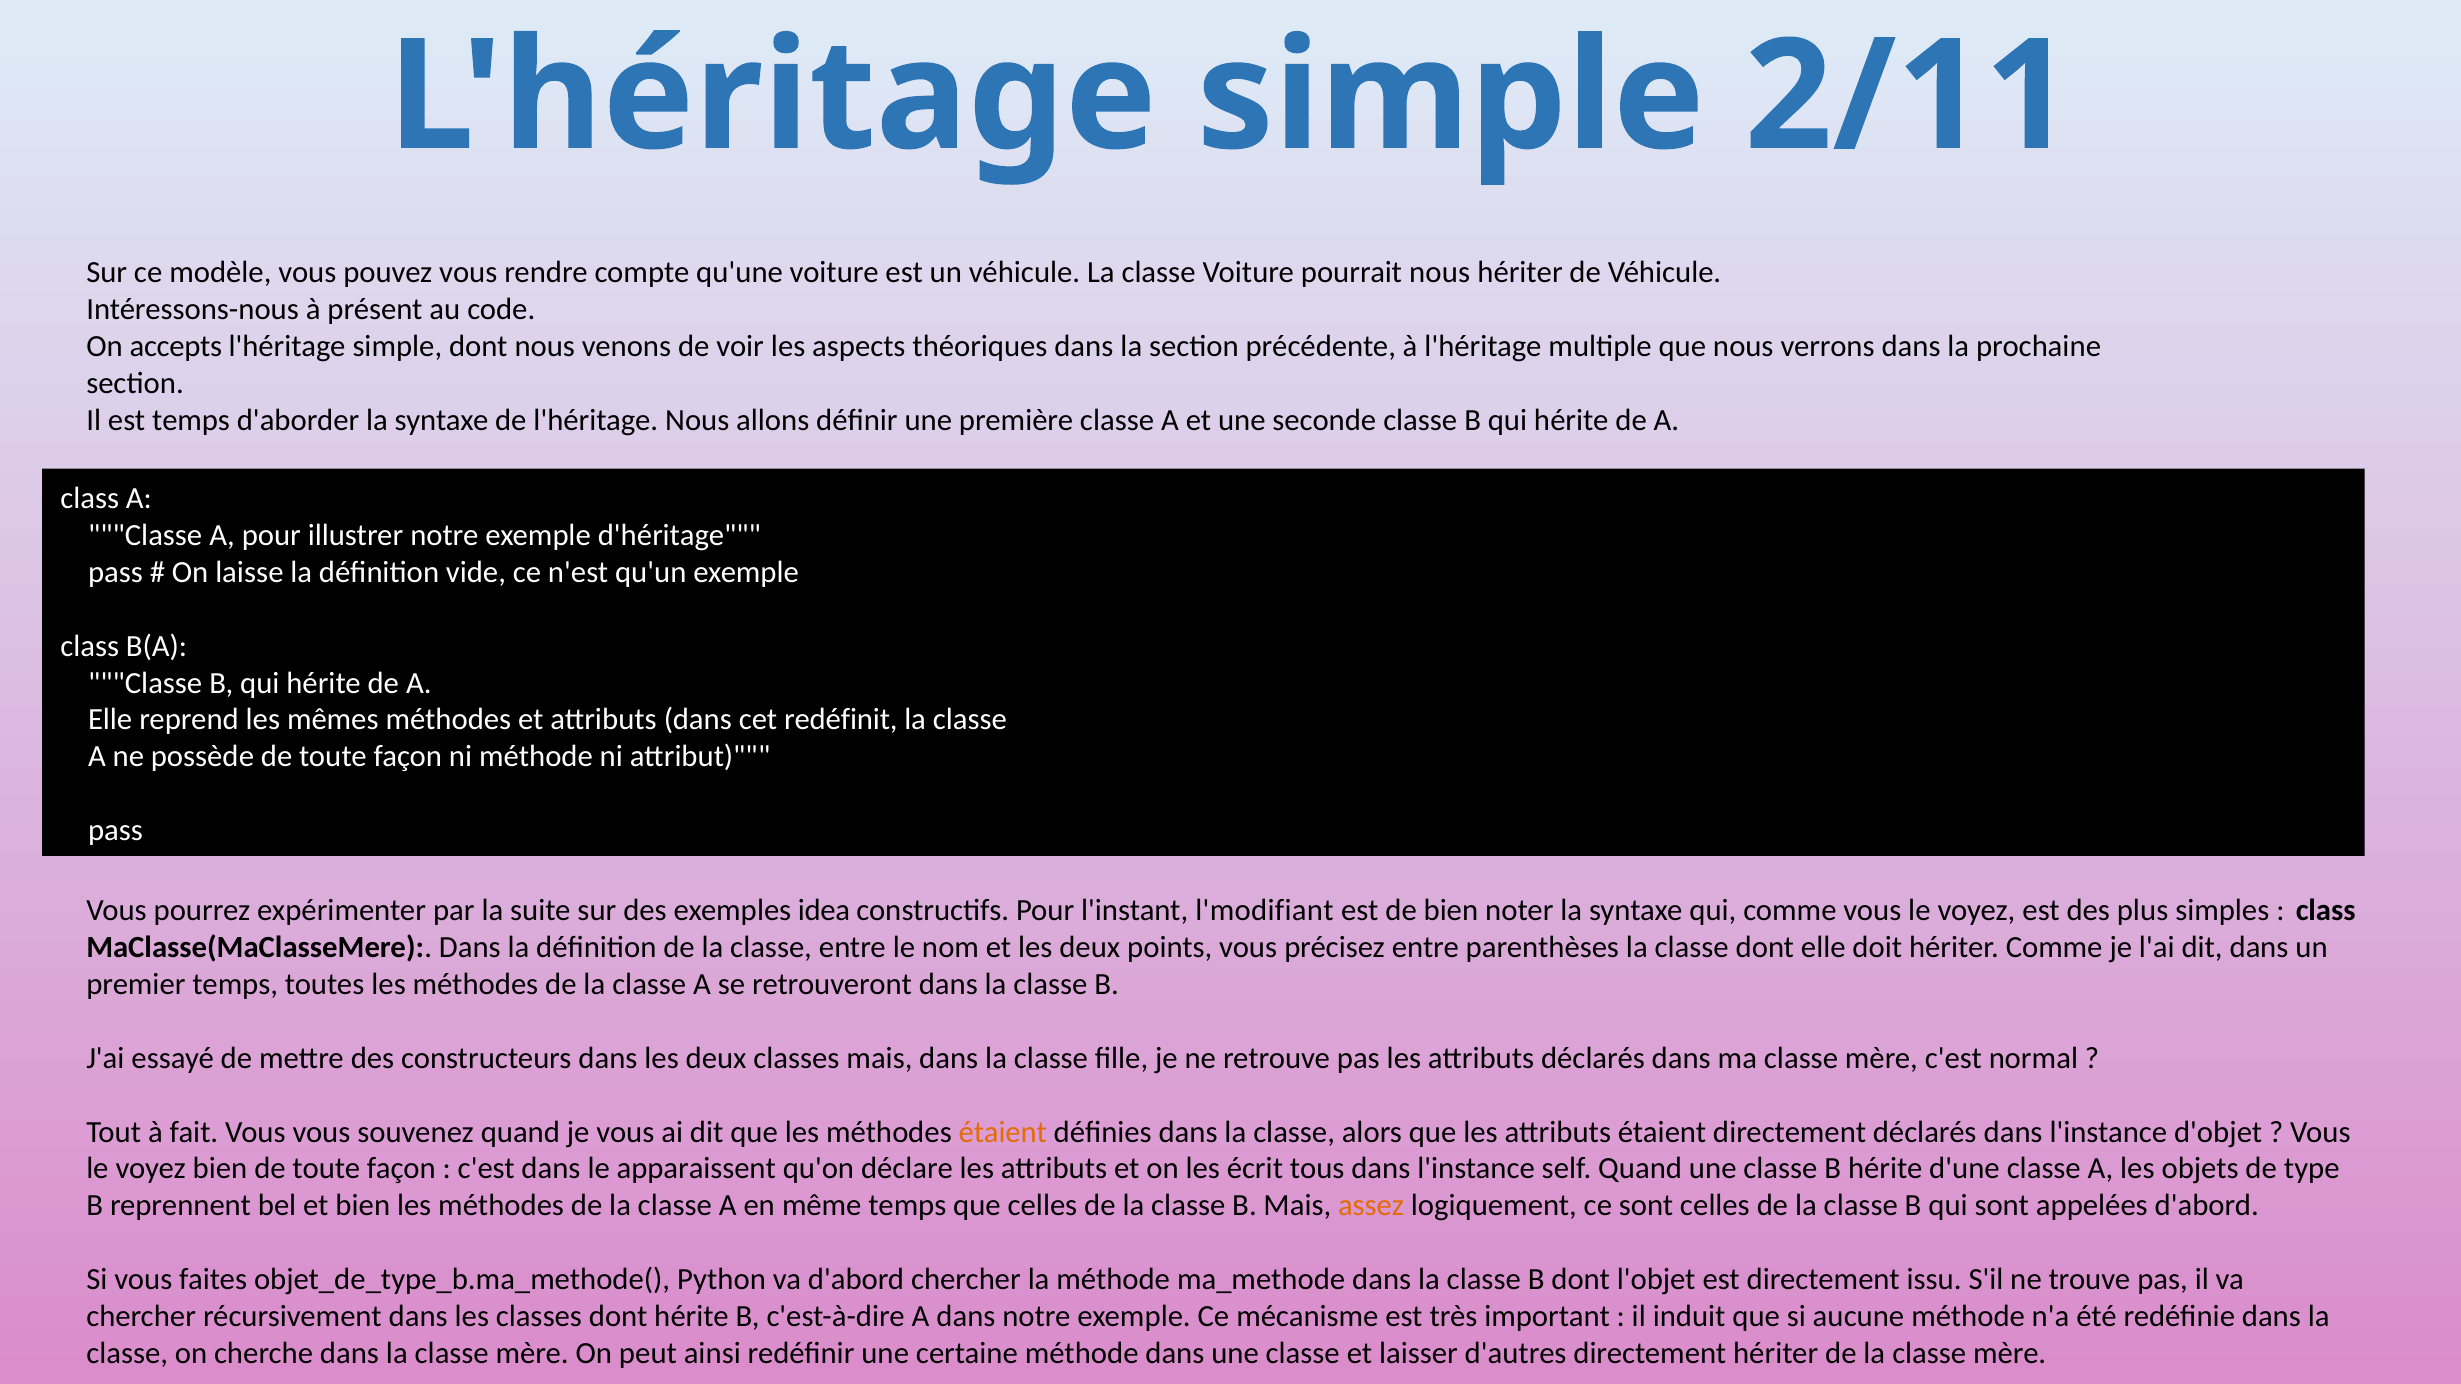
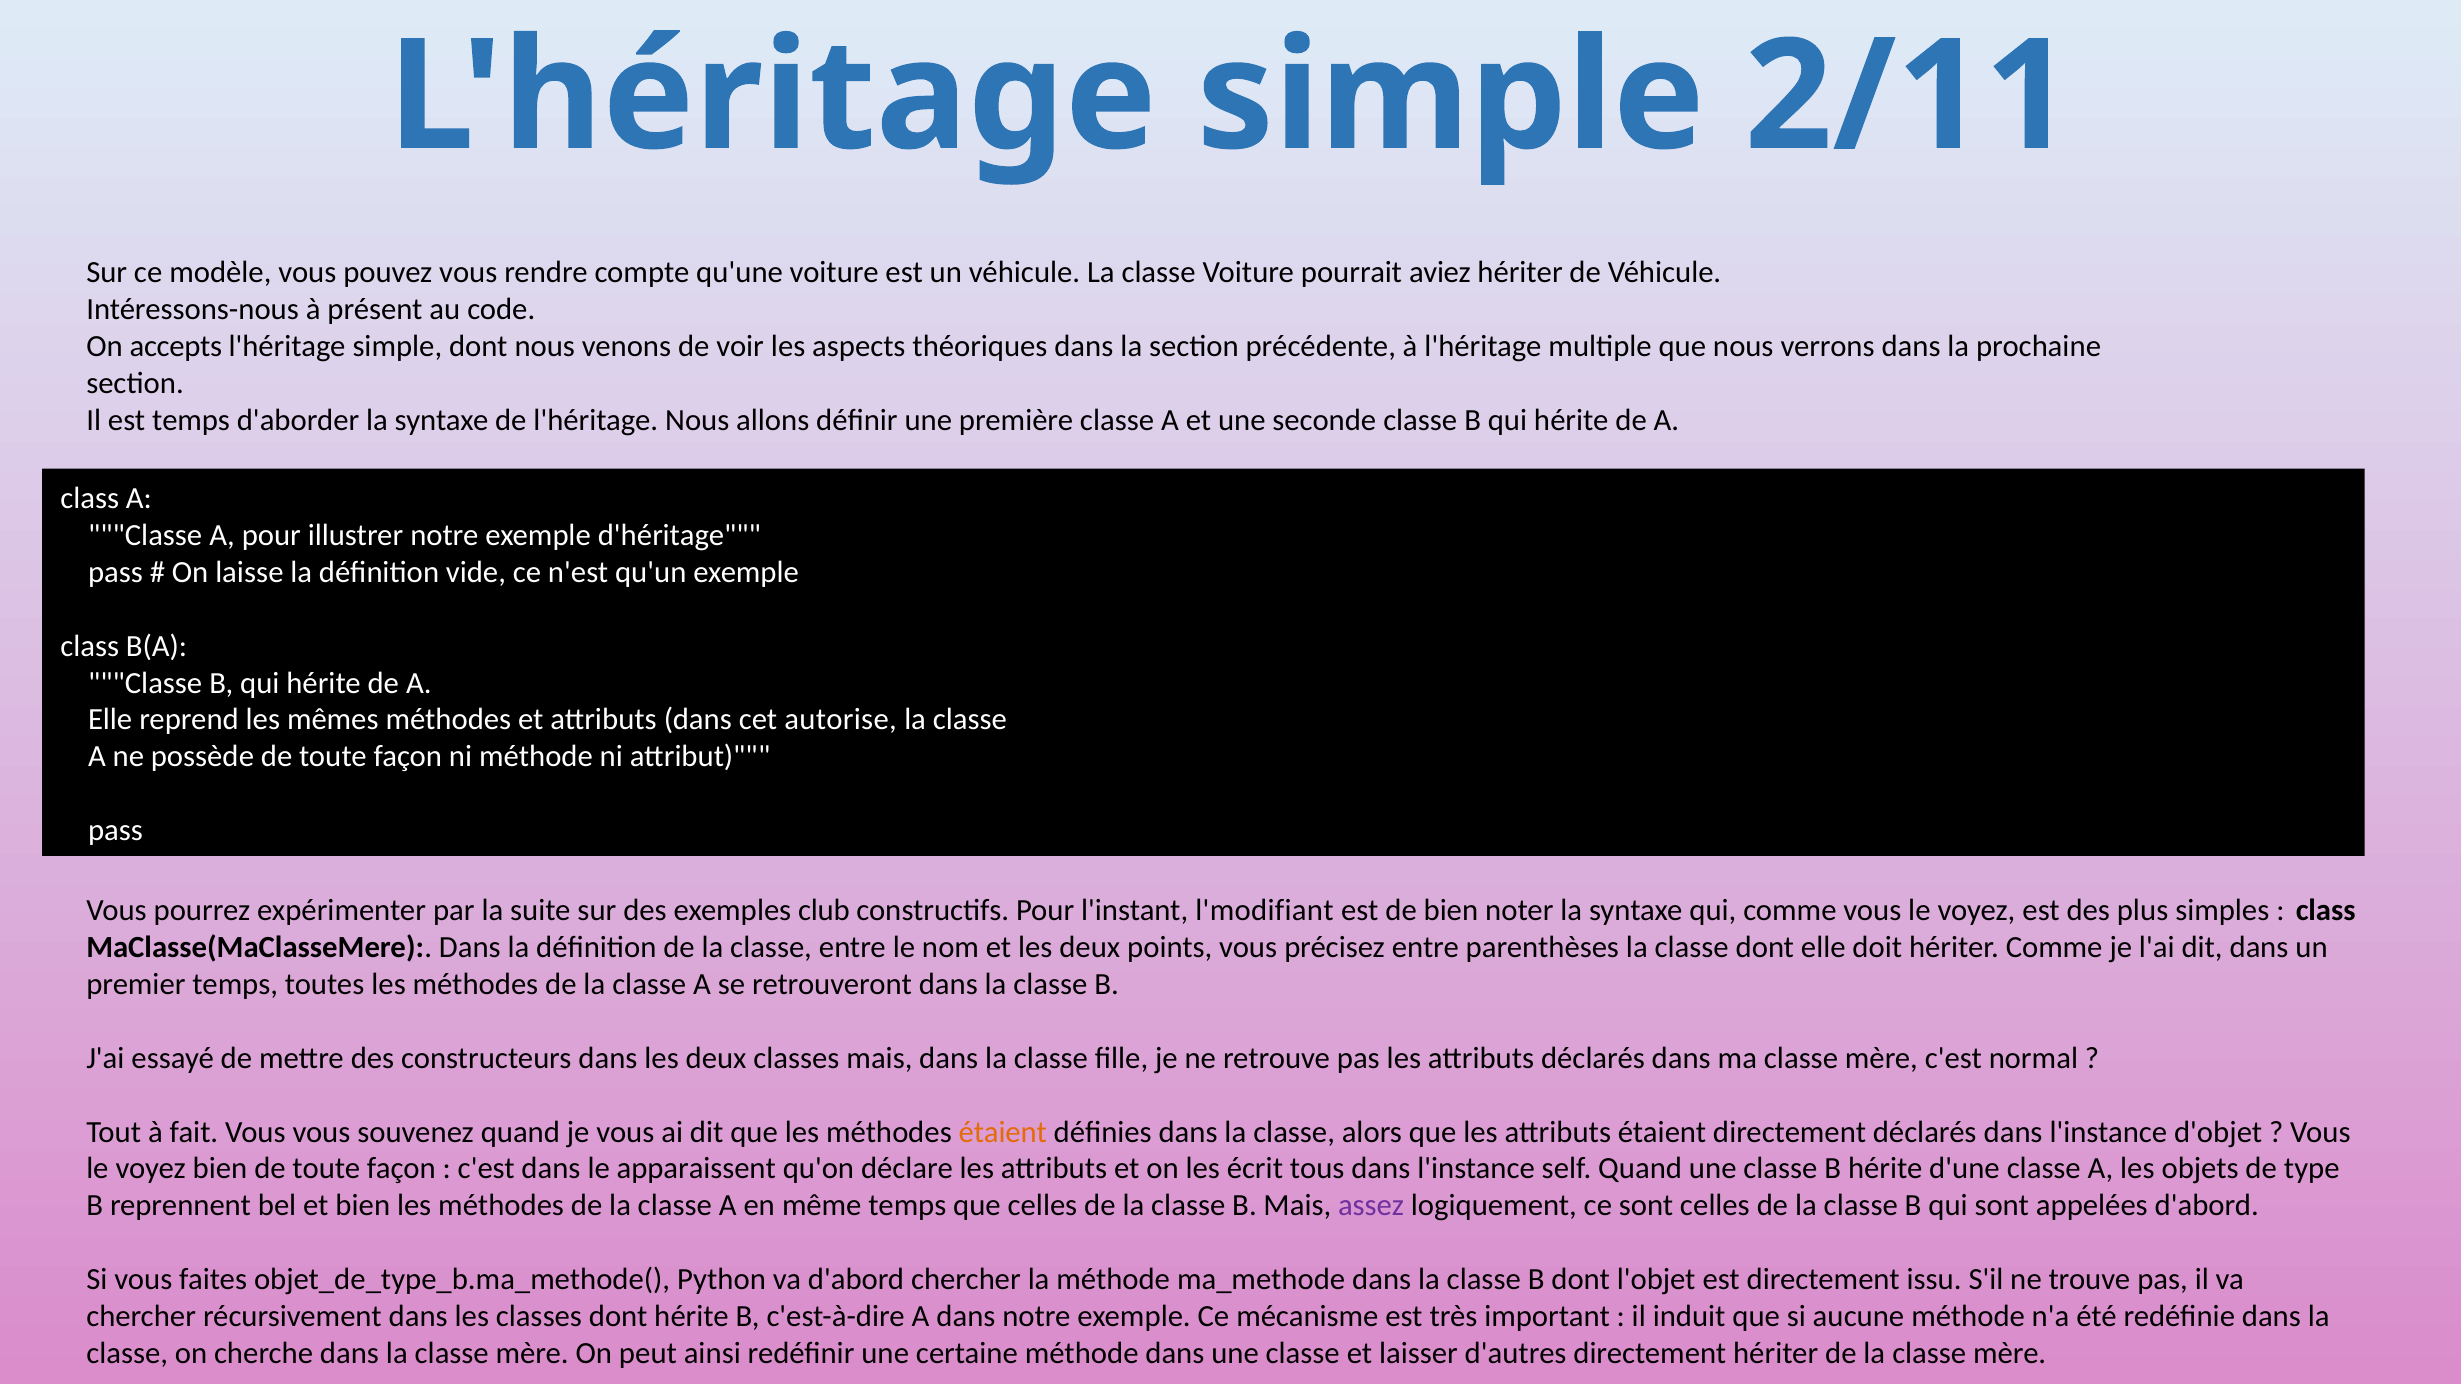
pourrait nous: nous -> aviez (1440, 273)
redéfinit: redéfinit -> autorise (841, 720)
idea: idea -> club (824, 911)
assez colour: orange -> purple (1371, 1206)
